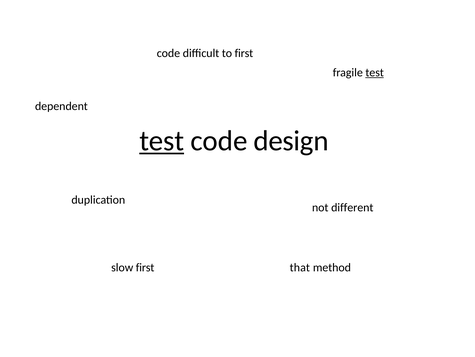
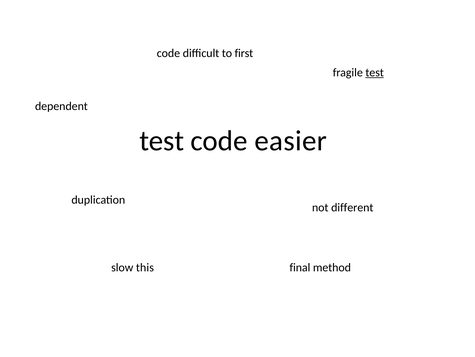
test underline: present -> none (162, 141)
design: design -> easier (291, 141)
slow first: first -> this (145, 267)
that: that -> final (300, 267)
